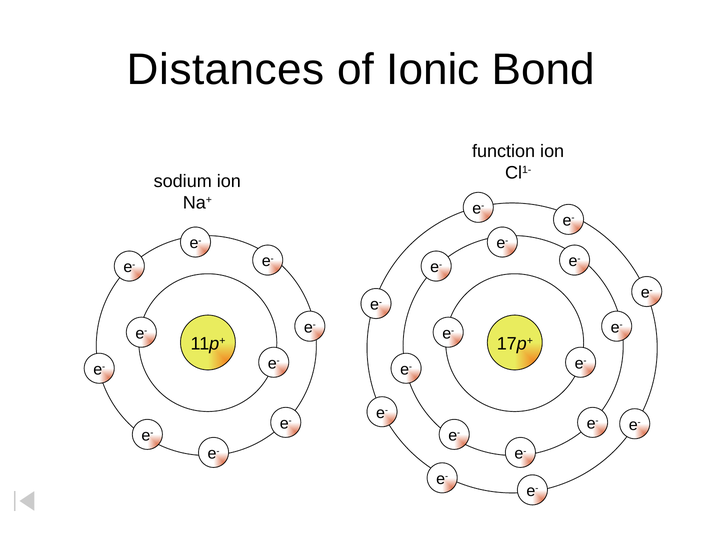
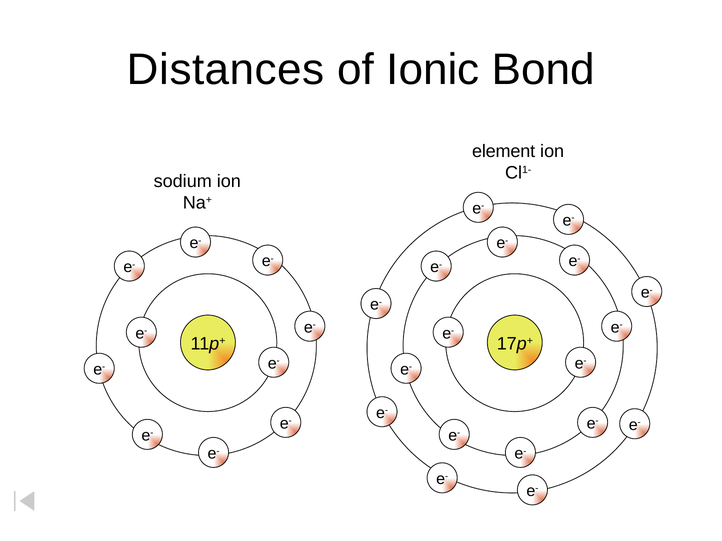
function: function -> element (504, 151)
